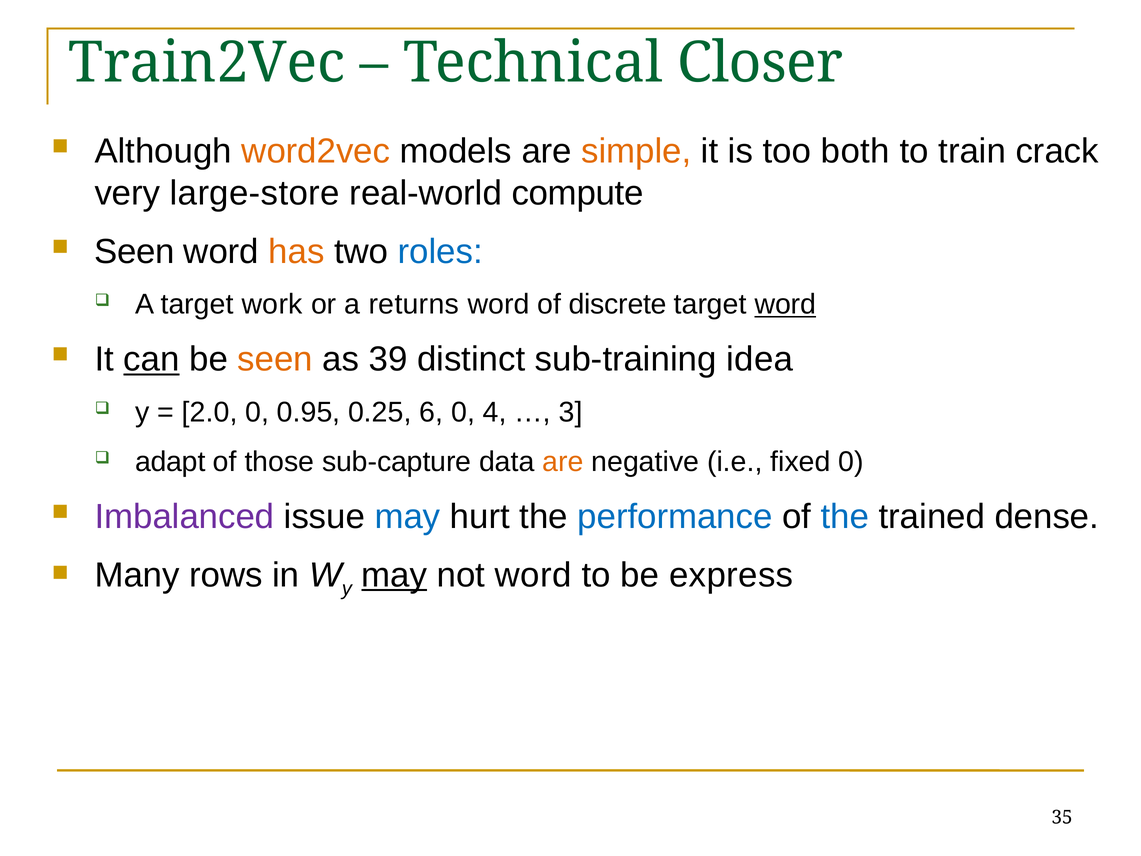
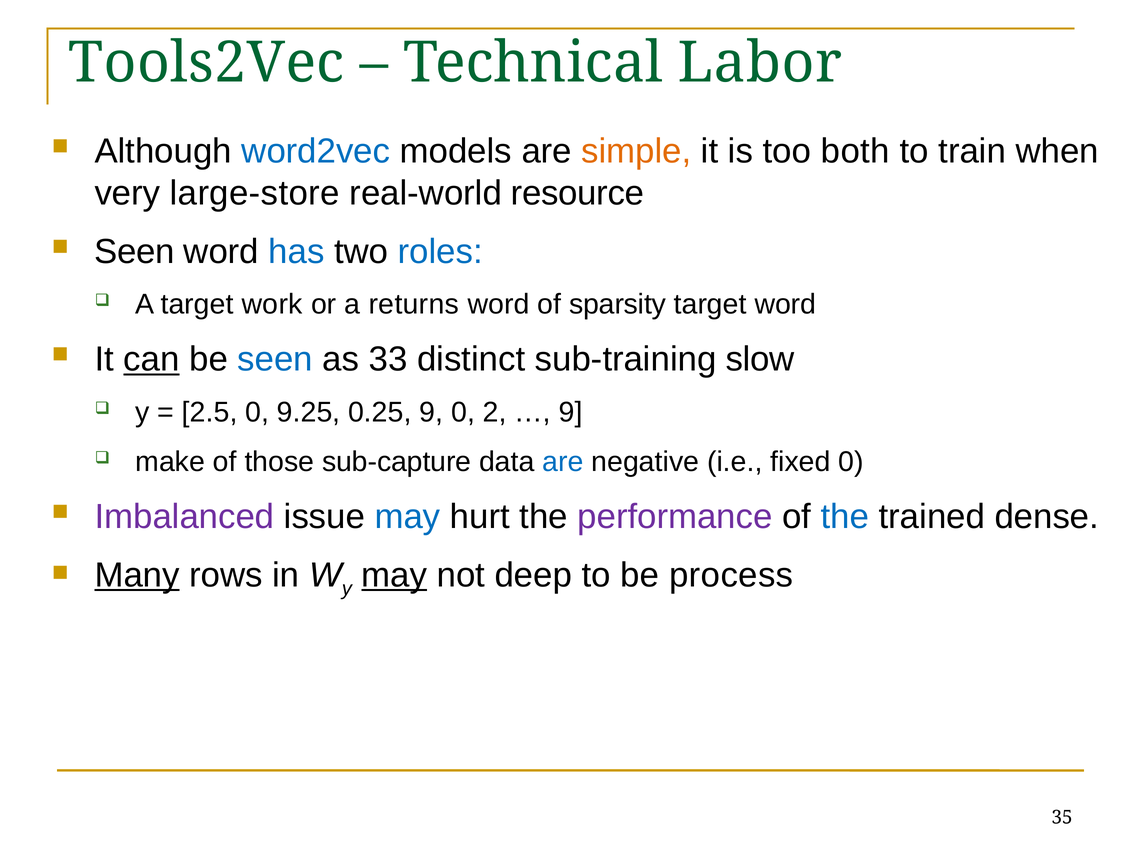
Train2Vec: Train2Vec -> Tools2Vec (207, 63)
Closer: Closer -> Labor (760, 63)
word2vec colour: orange -> blue (316, 151)
crack: crack -> when (1057, 151)
compute: compute -> resource (578, 193)
has colour: orange -> blue (296, 252)
discrete: discrete -> sparsity (618, 304)
word underline: present -> none (785, 304)
seen colour: orange -> blue (275, 359)
39: 39 -> 33 (388, 359)
idea: idea -> slow (760, 359)
2.0: 2.0 -> 2.5 (210, 412)
0.95: 0.95 -> 9.25 (309, 412)
0.25 6: 6 -> 9 (431, 412)
4: 4 -> 2 (495, 412)
3: 3 -> 9 (571, 412)
adapt: adapt -> make (170, 462)
are colour: orange -> blue (563, 462)
performance colour: blue -> purple (675, 517)
Many underline: none -> present (137, 575)
not word: word -> deep (533, 575)
express: express -> process (731, 575)
